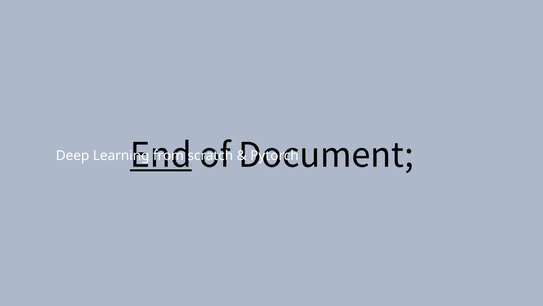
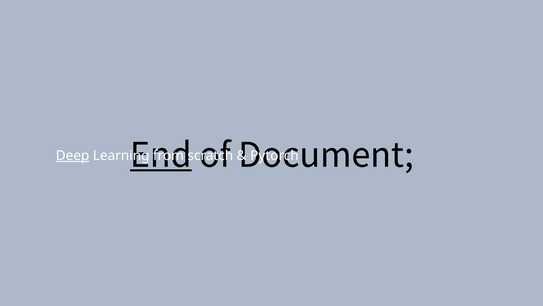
Deep underline: none -> present (73, 155)
